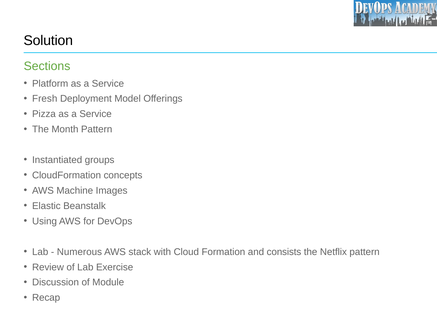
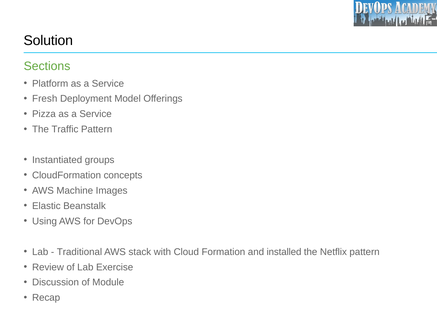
Month: Month -> Traffic (65, 129)
Numerous: Numerous -> Traditional (79, 252)
consists: consists -> installed (284, 252)
